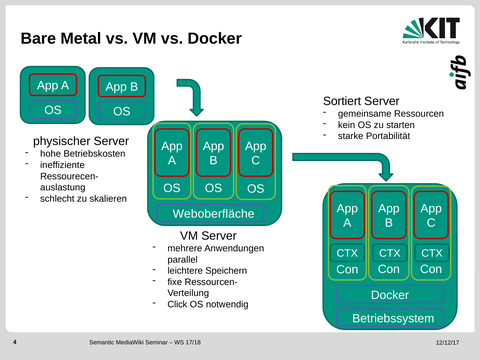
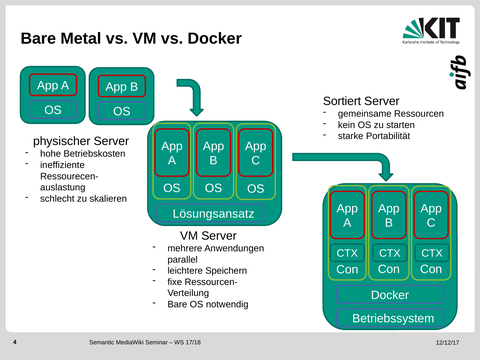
Weboberfläche: Weboberfläche -> Lösungsansatz (214, 214)
Click: Click -> Bare (177, 304)
